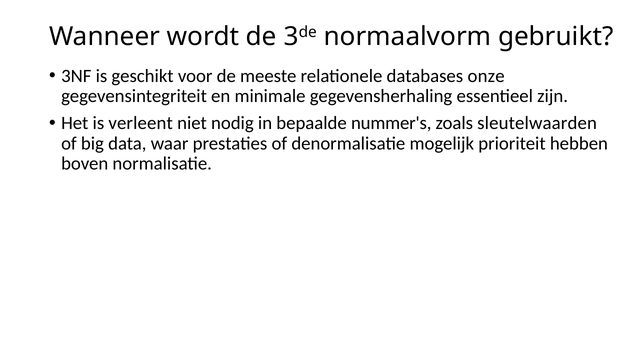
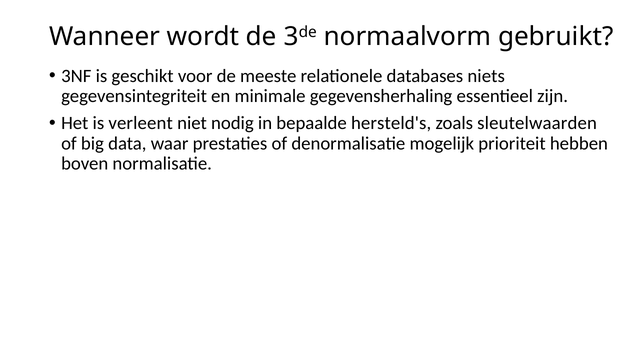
onze: onze -> niets (486, 76)
nummer's: nummer's -> hersteld's (391, 123)
